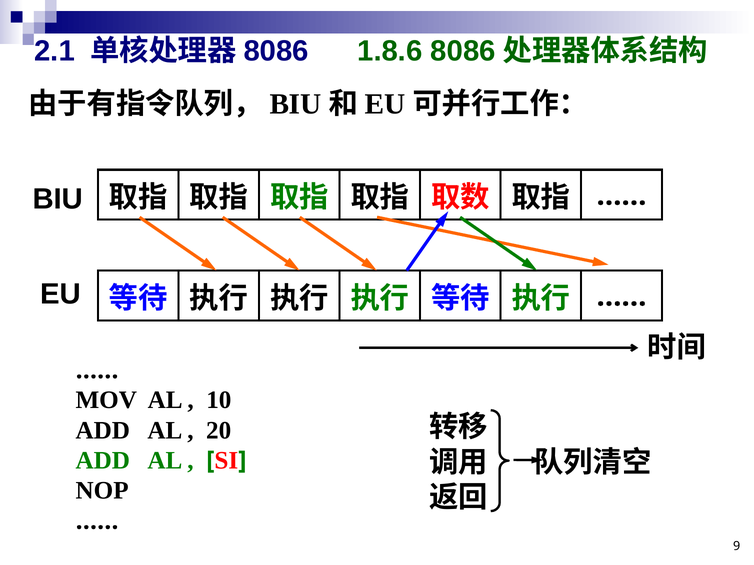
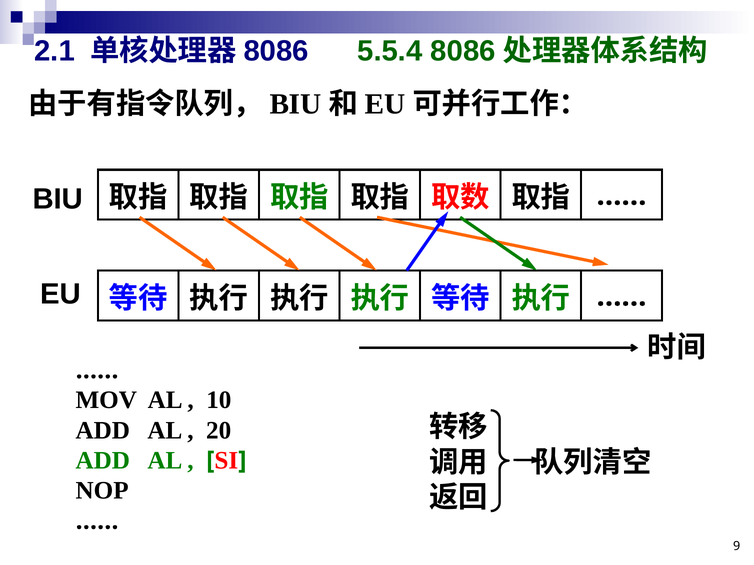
1.8.6: 1.8.6 -> 5.5.4 (390, 51)
